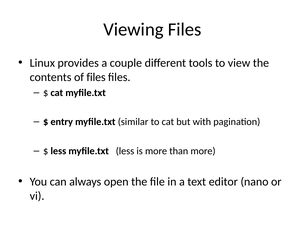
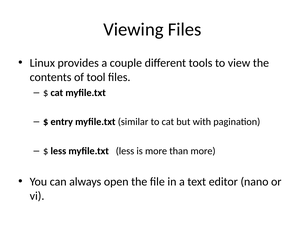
of files: files -> tool (96, 77)
